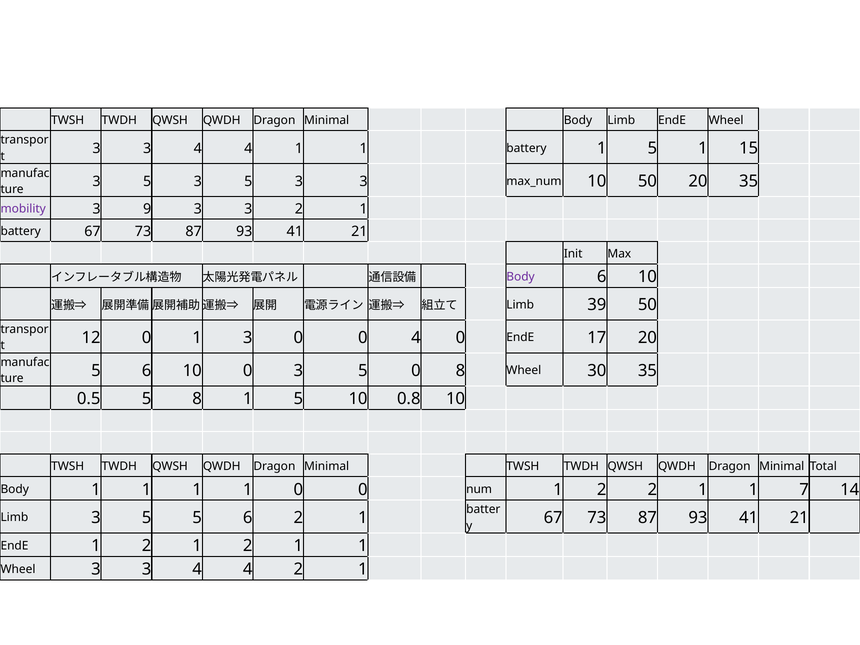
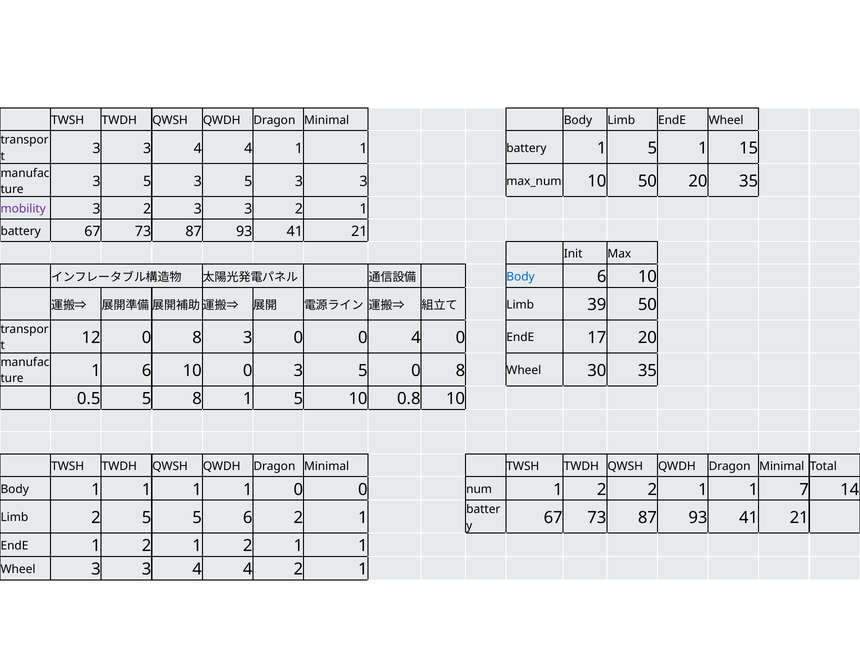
9: 9 -> 2 (147, 209)
Body colour: purple -> blue (521, 277)
12 0 1: 1 -> 8 (197, 338)
5: 5 -> 1 (96, 371)
Limb 3: 3 -> 2 (96, 518)
